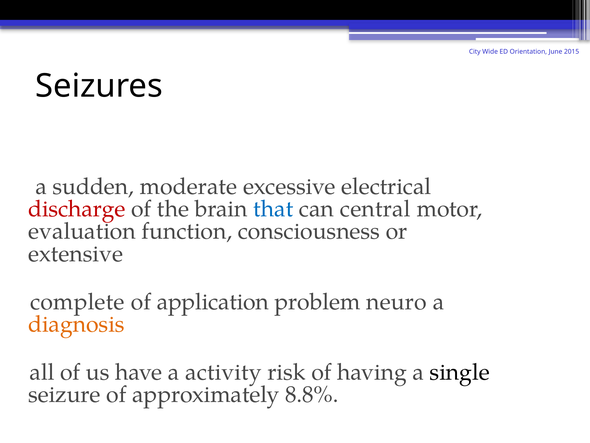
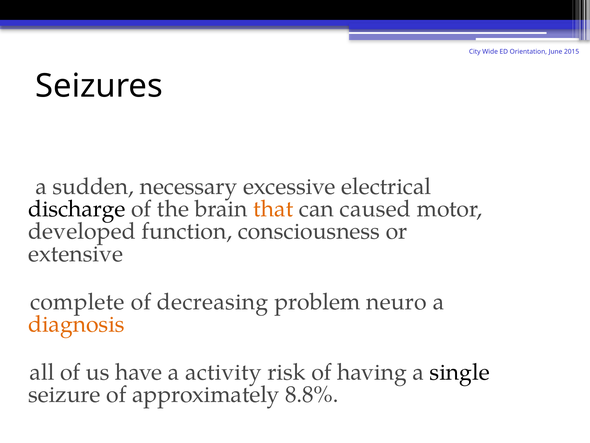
moderate: moderate -> necessary (189, 186)
discharge colour: red -> black (77, 209)
that colour: blue -> orange (273, 209)
central: central -> caused (375, 209)
evaluation: evaluation -> developed (82, 231)
application: application -> decreasing (213, 301)
